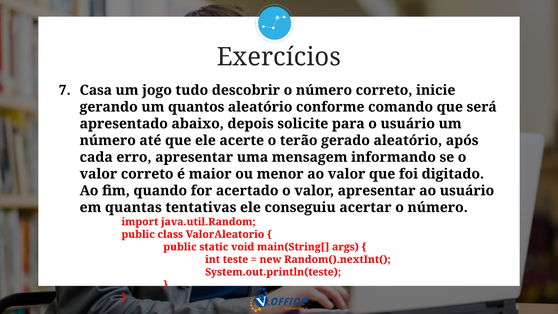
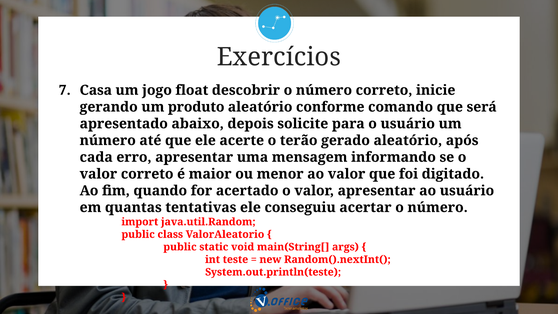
tudo: tudo -> float (192, 90)
quantos: quantos -> produto (196, 107)
